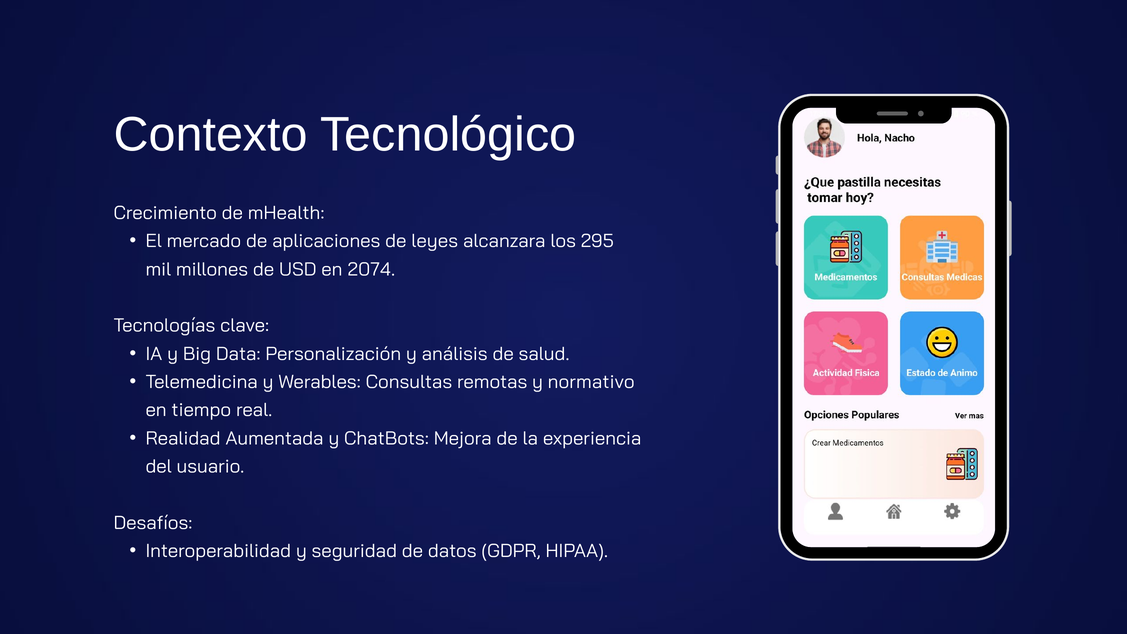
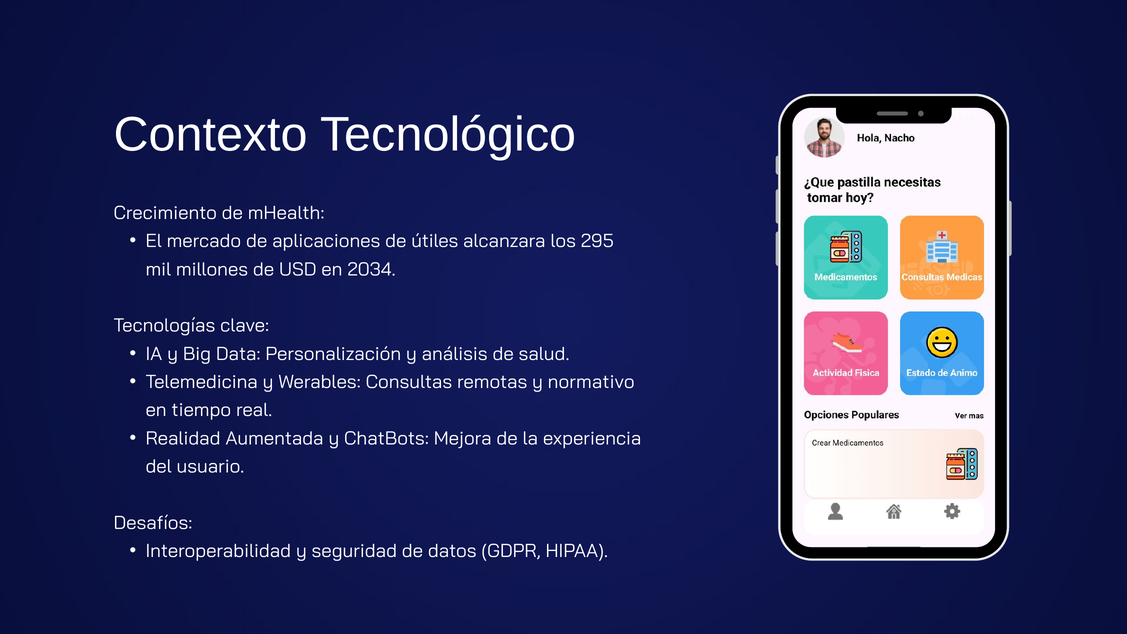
leyes: leyes -> útiles (435, 241)
2074: 2074 -> 2034 (372, 269)
